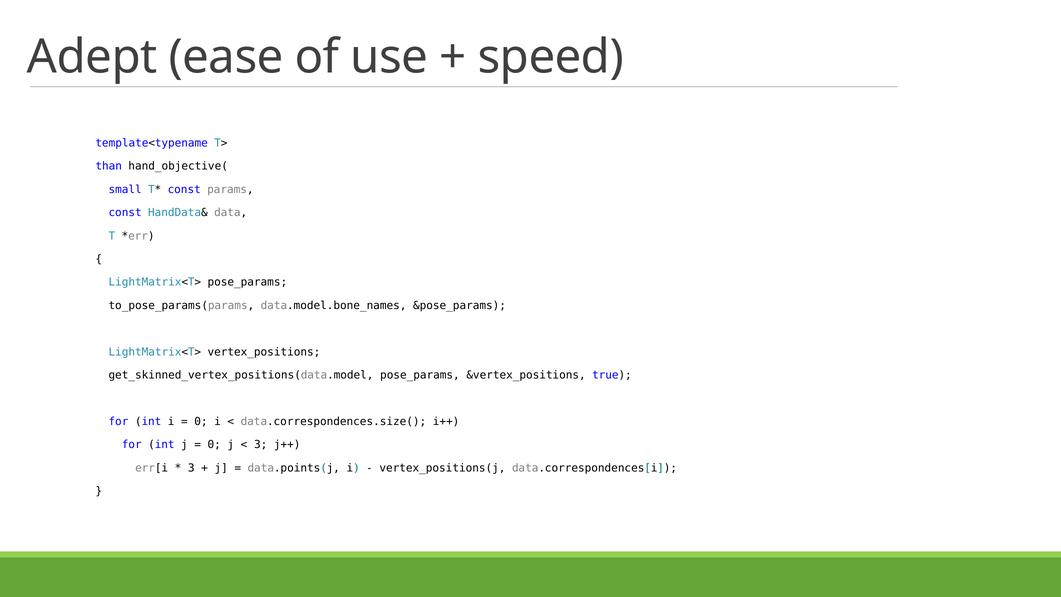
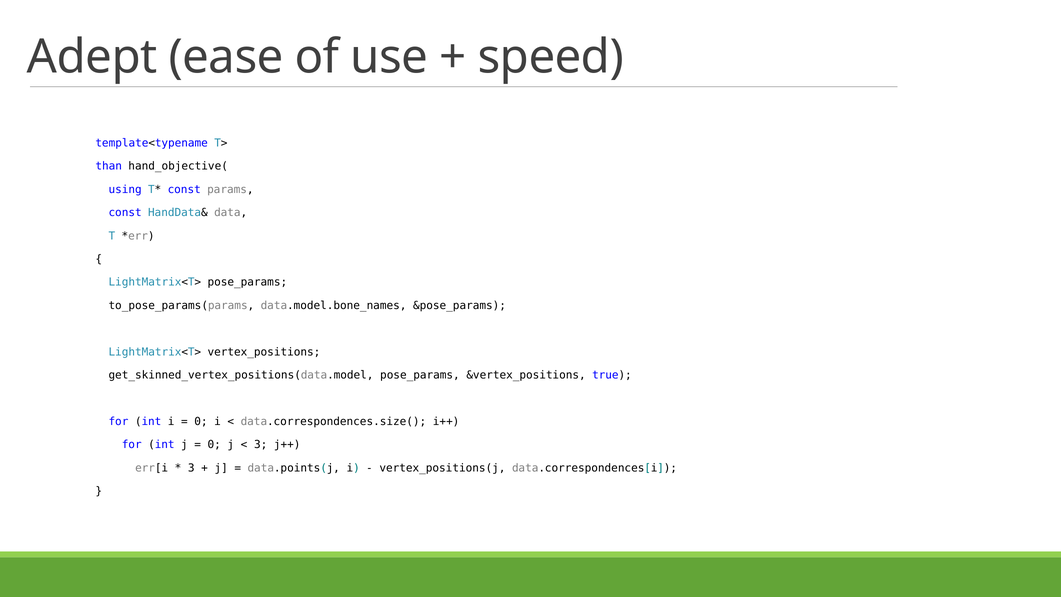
small: small -> using (125, 189)
